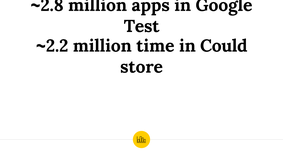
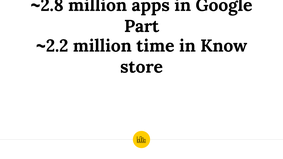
Test: Test -> Part (142, 26)
Could: Could -> Know (224, 46)
